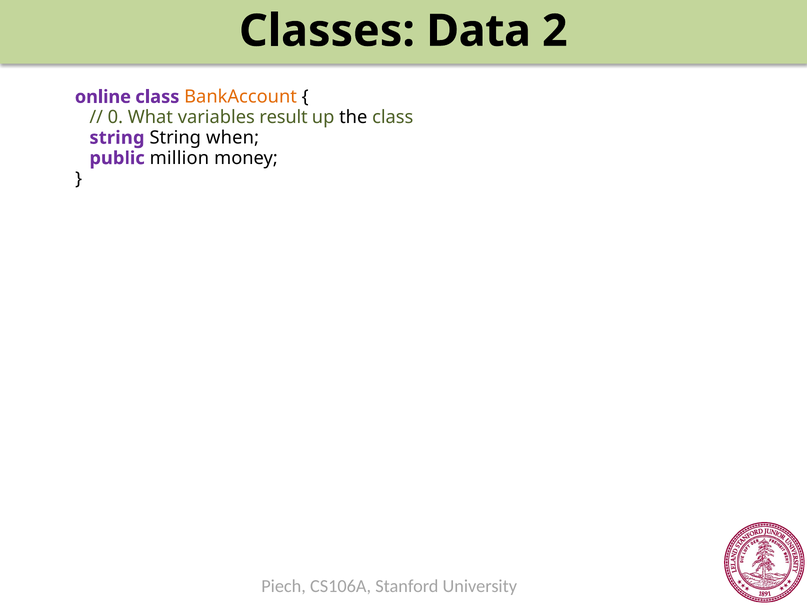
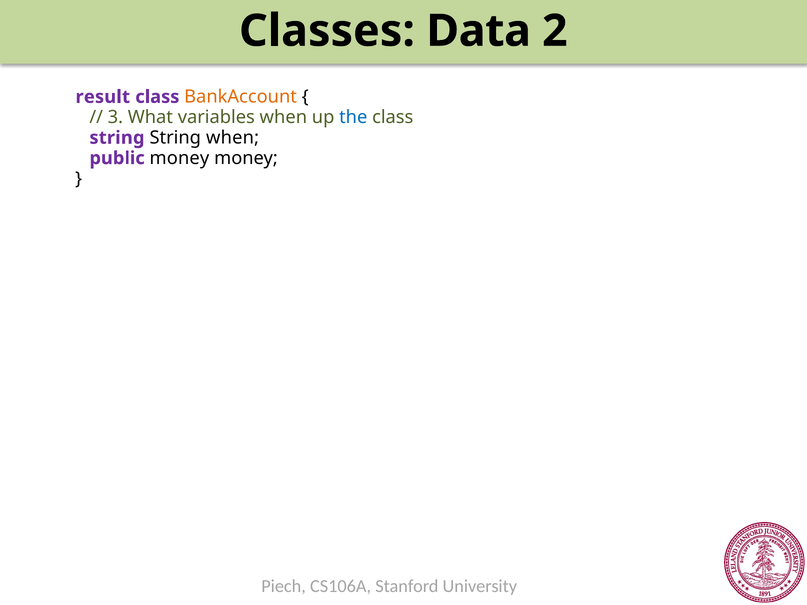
online: online -> result (103, 97)
0: 0 -> 3 (115, 117)
variables result: result -> when (283, 117)
the colour: black -> blue (353, 117)
public million: million -> money (179, 158)
